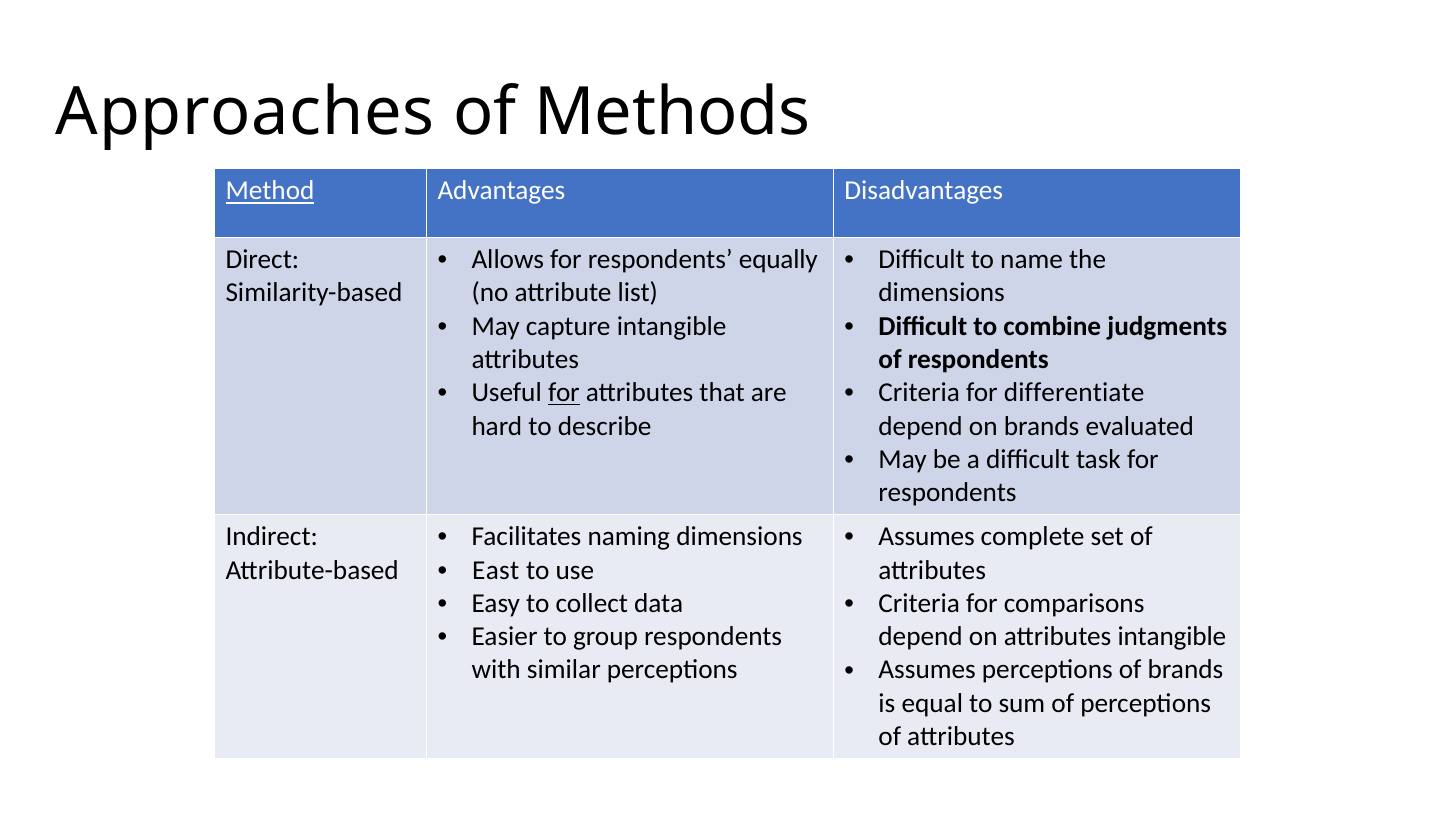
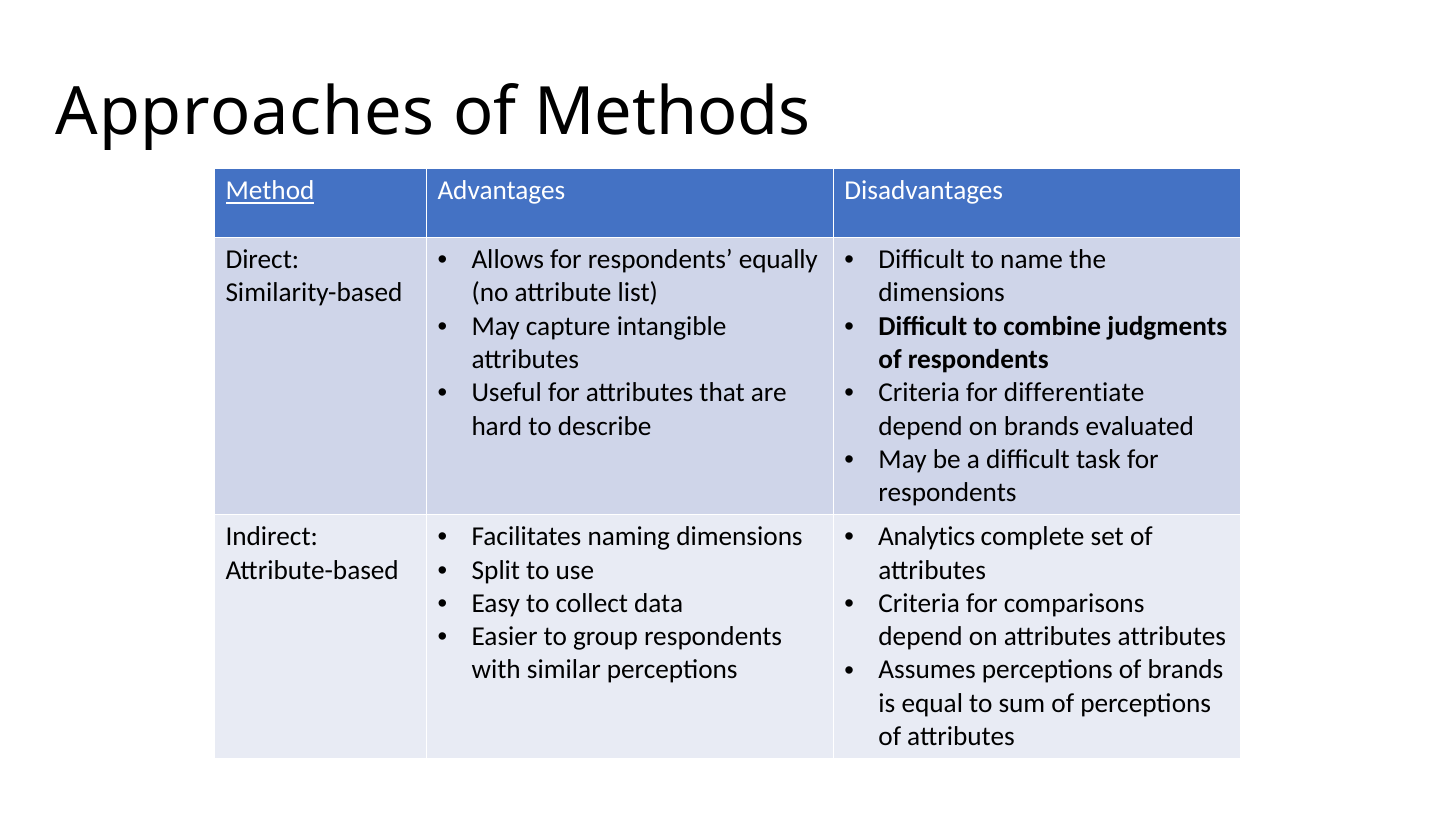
for underline: present -> none (564, 393)
Assumes: Assumes -> Analytics (927, 537)
East: East -> Split (496, 570)
attributes intangible: intangible -> attributes (1172, 637)
